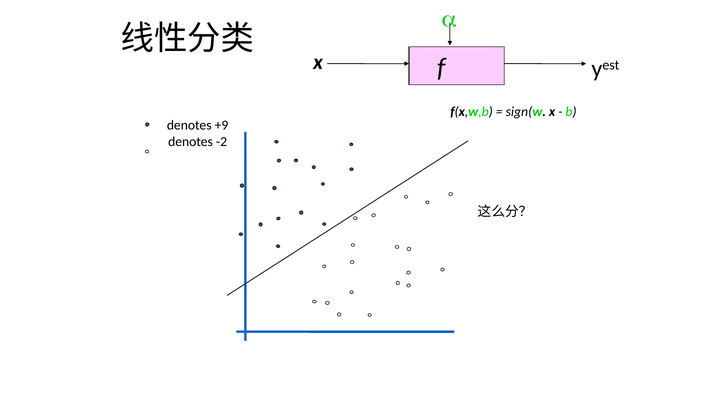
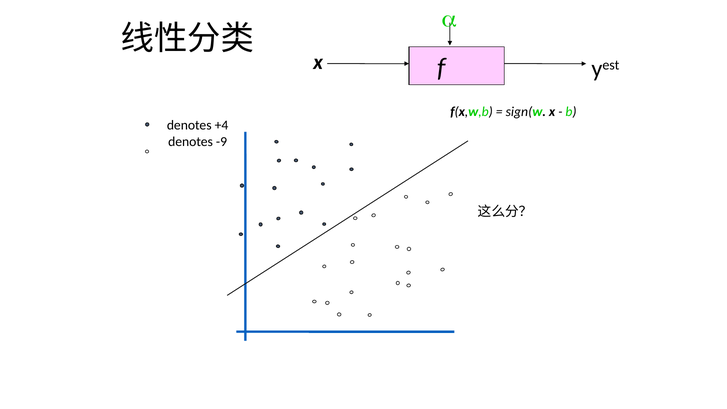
+9: +9 -> +4 (222, 125)
-2: -2 -> -9 (222, 142)
